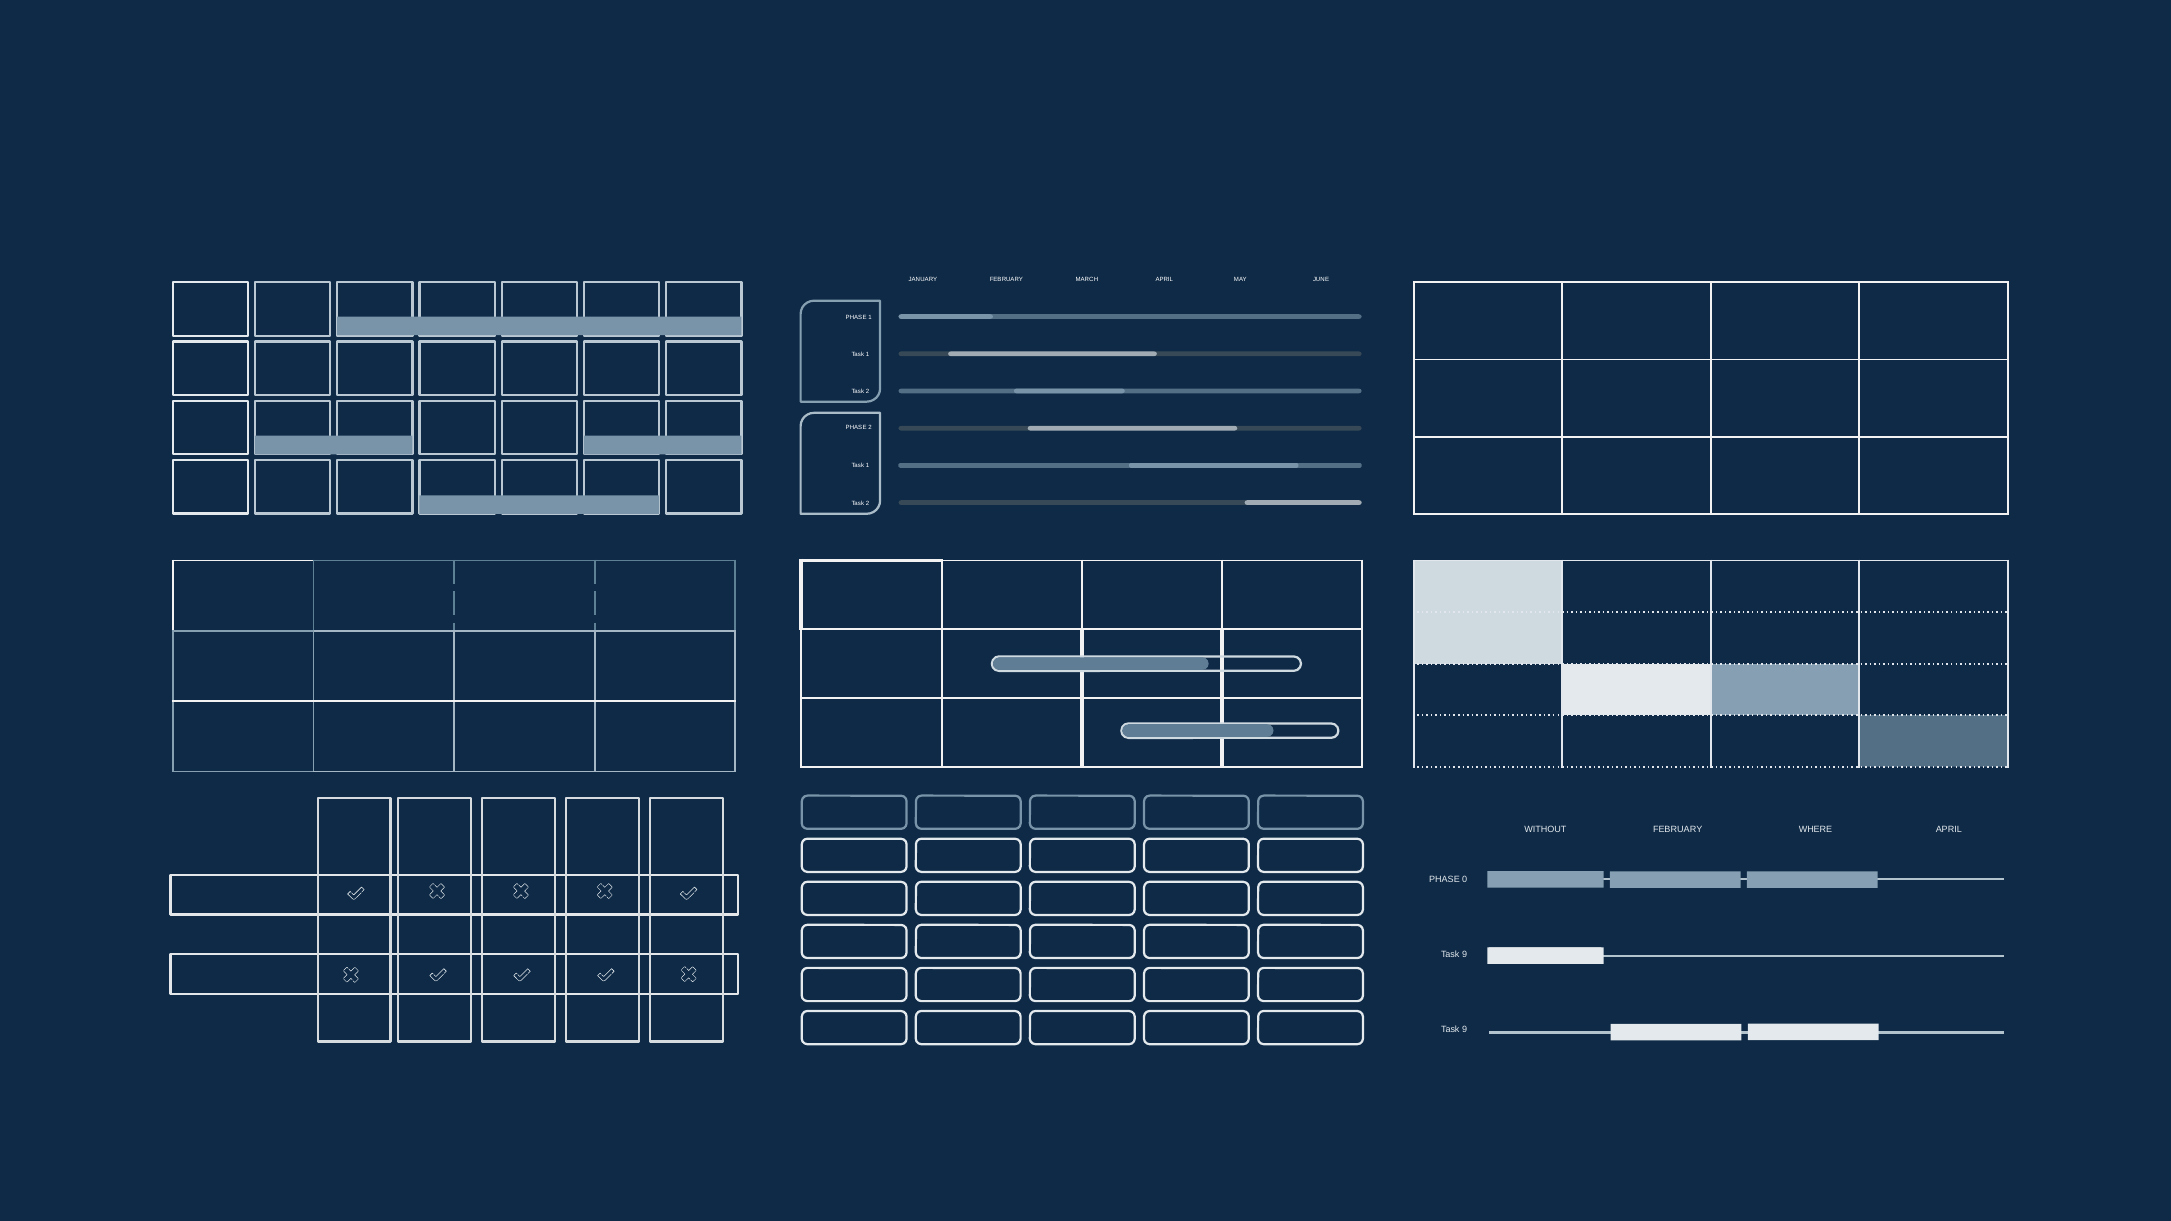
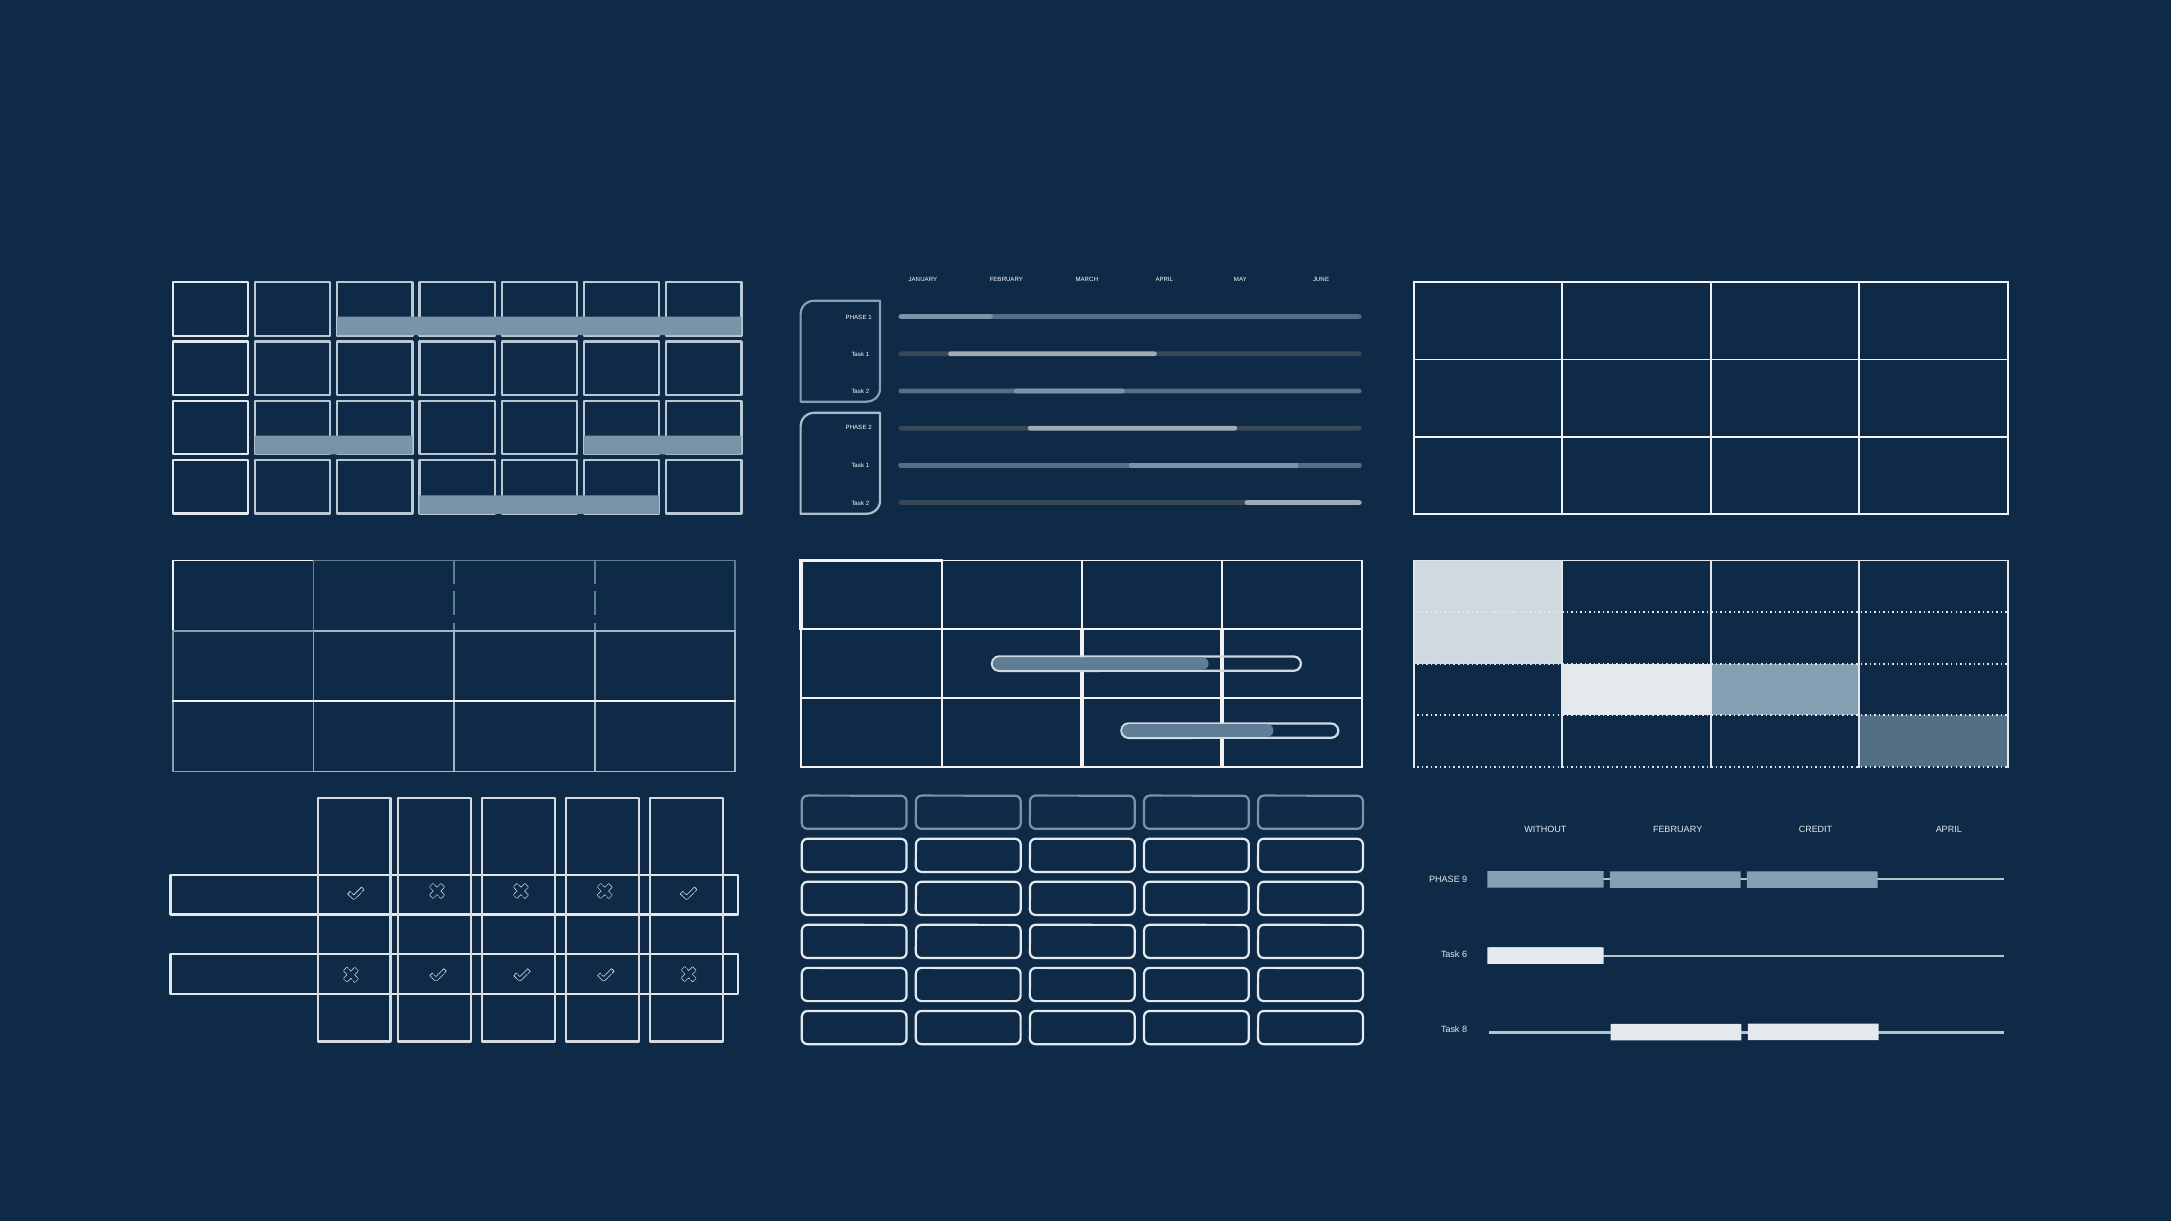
WHERE: WHERE -> CREDIT (1815, 830)
0: 0 -> 9 (1465, 880)
9: 9 -> 6 (1465, 955)
9: 9 -> 8 (1465, 1030)
